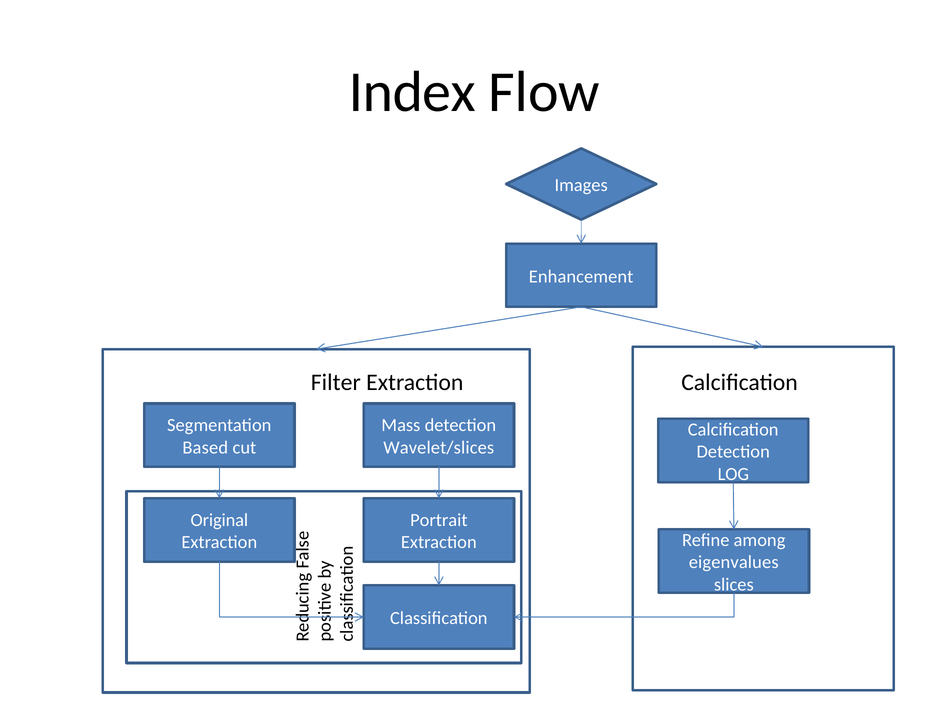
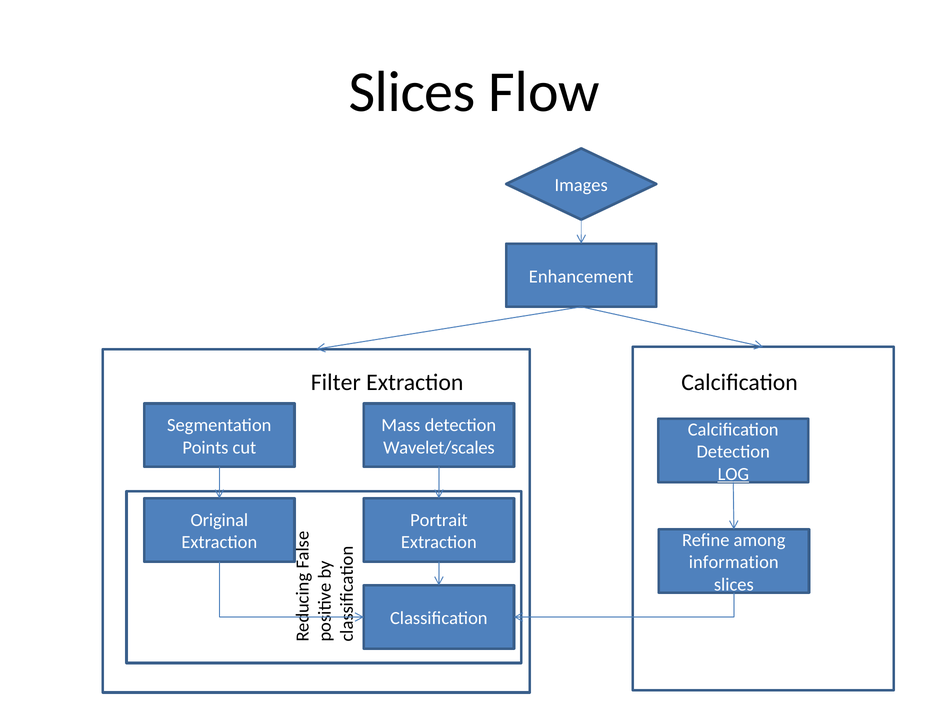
Index: Index -> Slices (412, 92)
Based: Based -> Points (205, 447)
Wavelet/slices: Wavelet/slices -> Wavelet/scales (439, 447)
LOG underline: none -> present (733, 474)
eigenvalues: eigenvalues -> information (734, 562)
